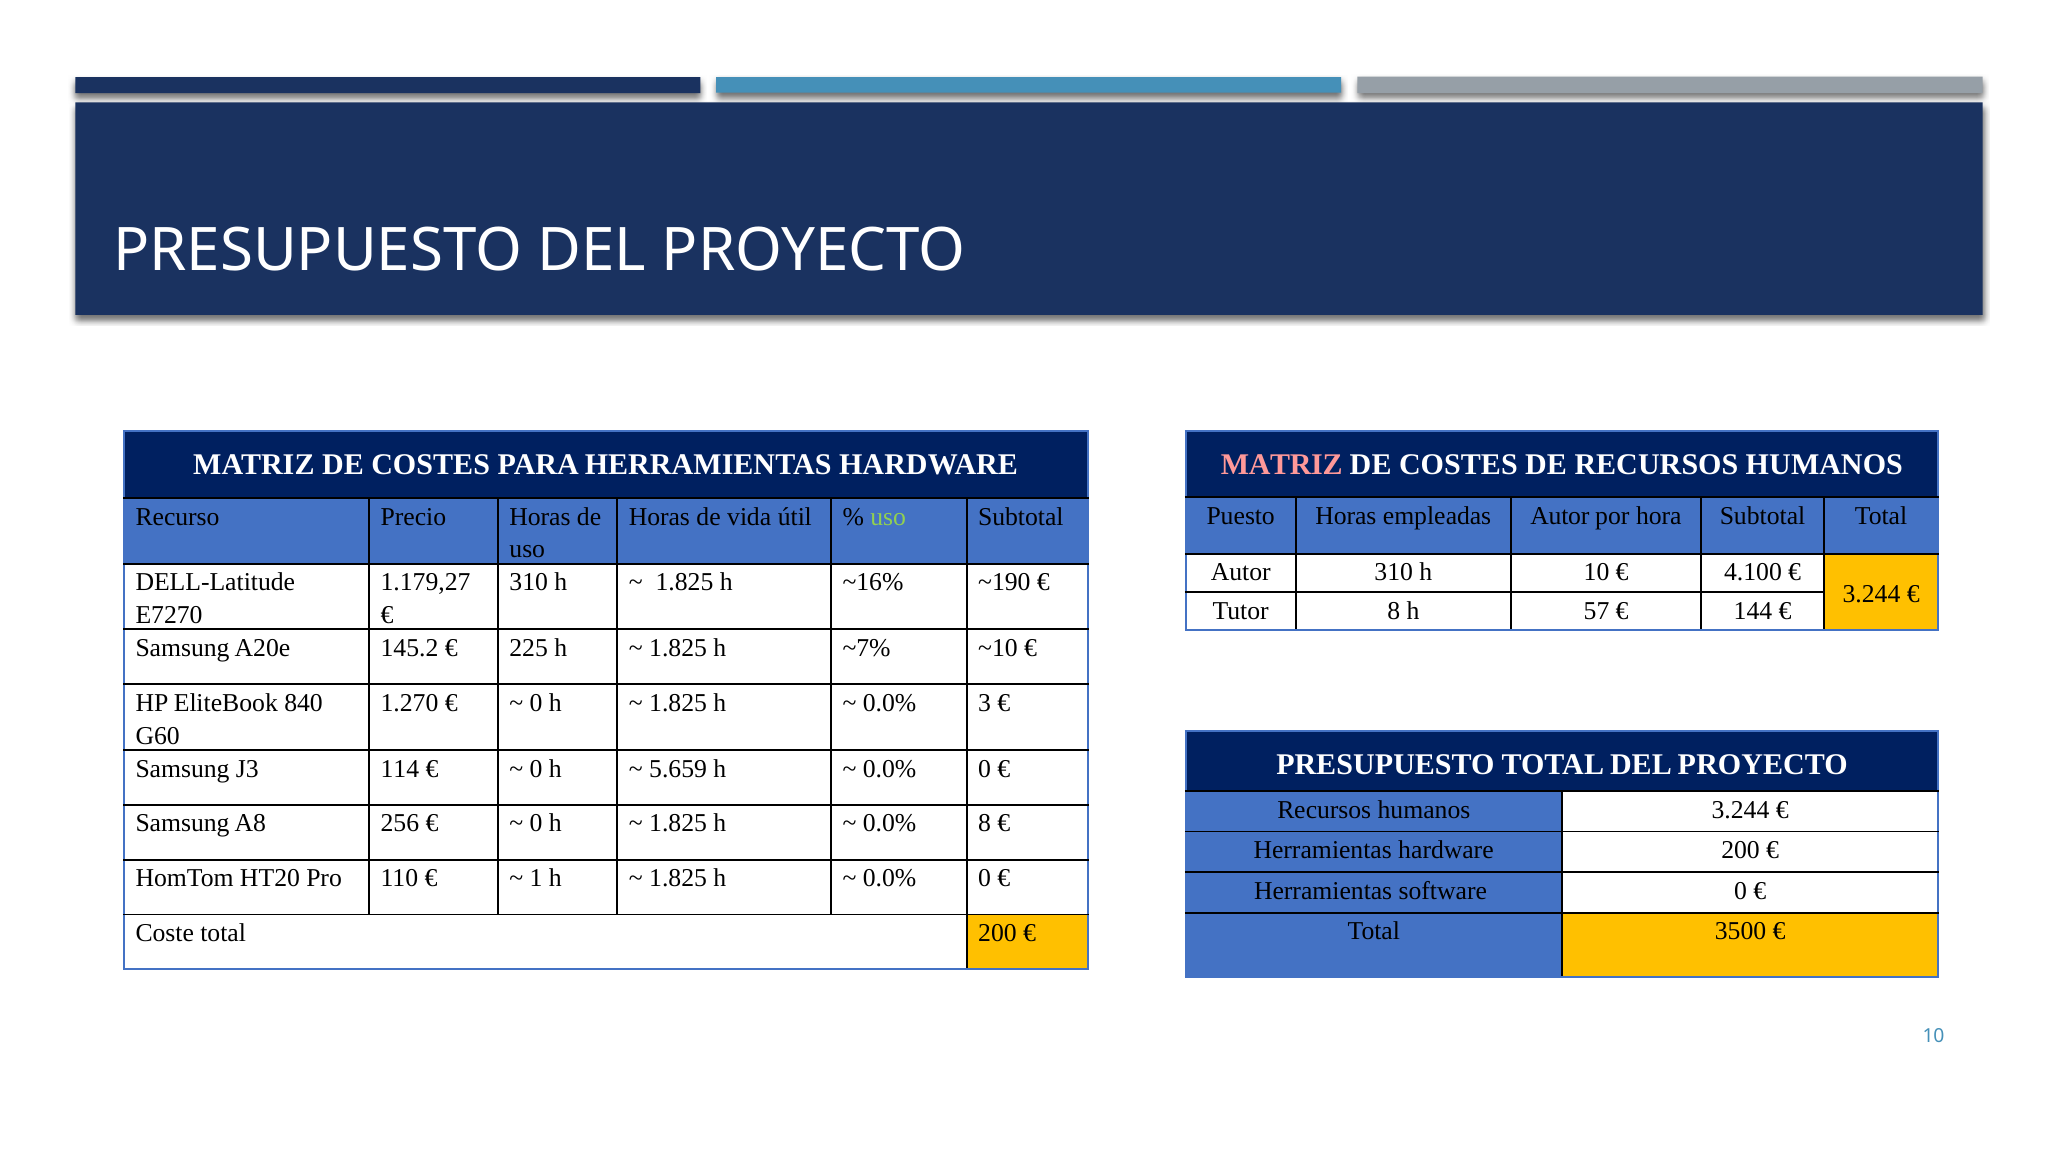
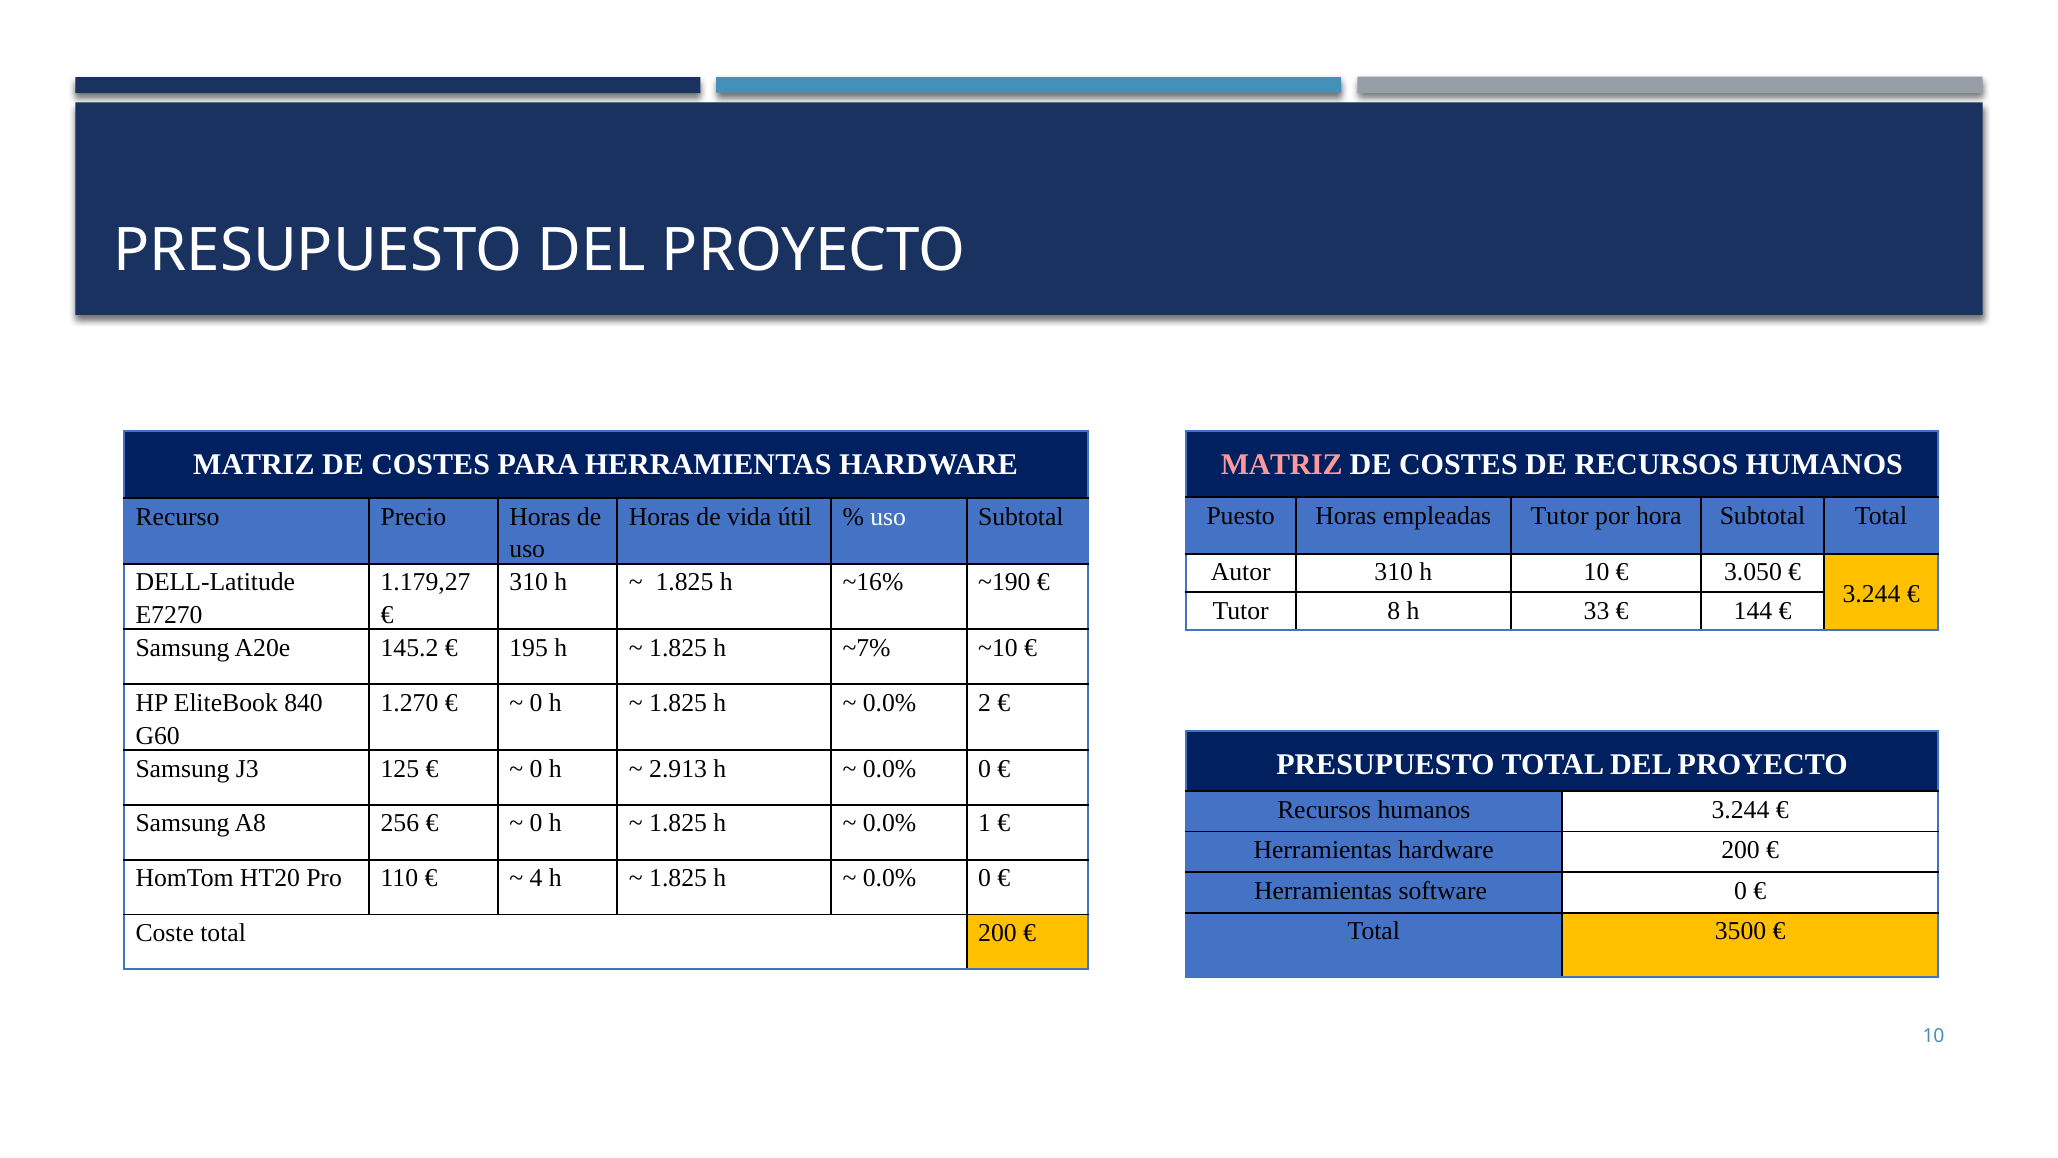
empleadas Autor: Autor -> Tutor (1560, 516)
uso colour: light green -> white (888, 516)
4.100: 4.100 -> 3.050 (1753, 572)
57: 57 -> 33 (1597, 610)
225: 225 -> 195 (529, 648)
3: 3 -> 2 (985, 703)
114: 114 -> 125 (400, 768)
5.659: 5.659 -> 2.913 (678, 768)
0.0% 8: 8 -> 1 (985, 823)
1: 1 -> 4 (536, 878)
